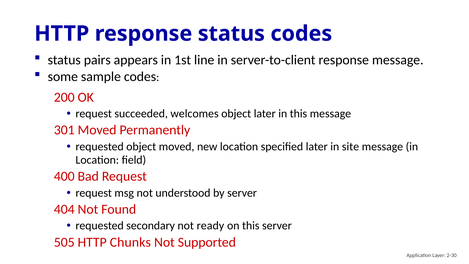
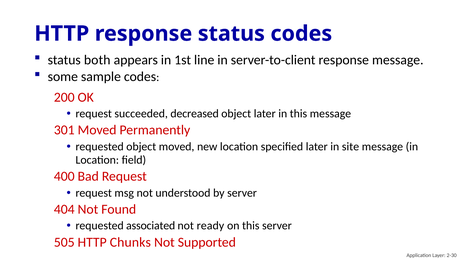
pairs: pairs -> both (97, 60)
welcomes: welcomes -> decreased (195, 114)
secondary: secondary -> associated (151, 226)
